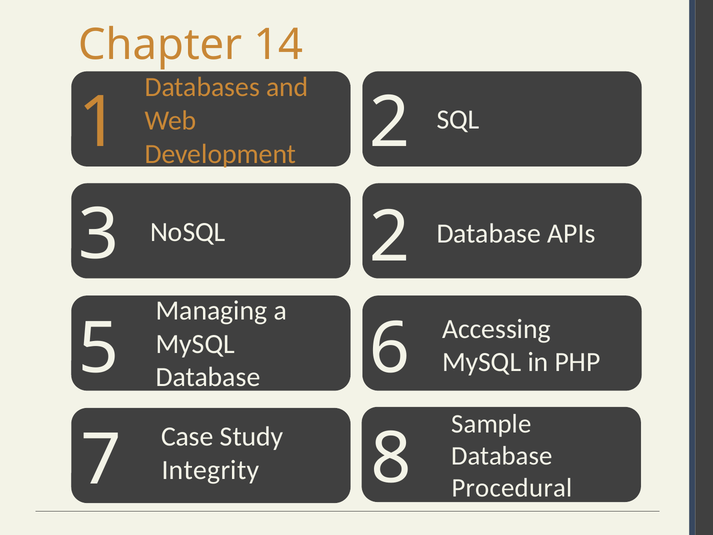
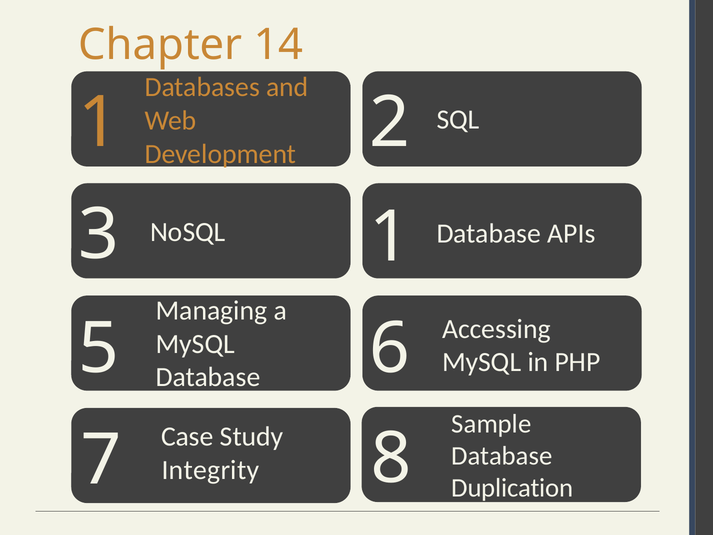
3 2: 2 -> 1 (390, 237)
Procedural: Procedural -> Duplication (512, 488)
